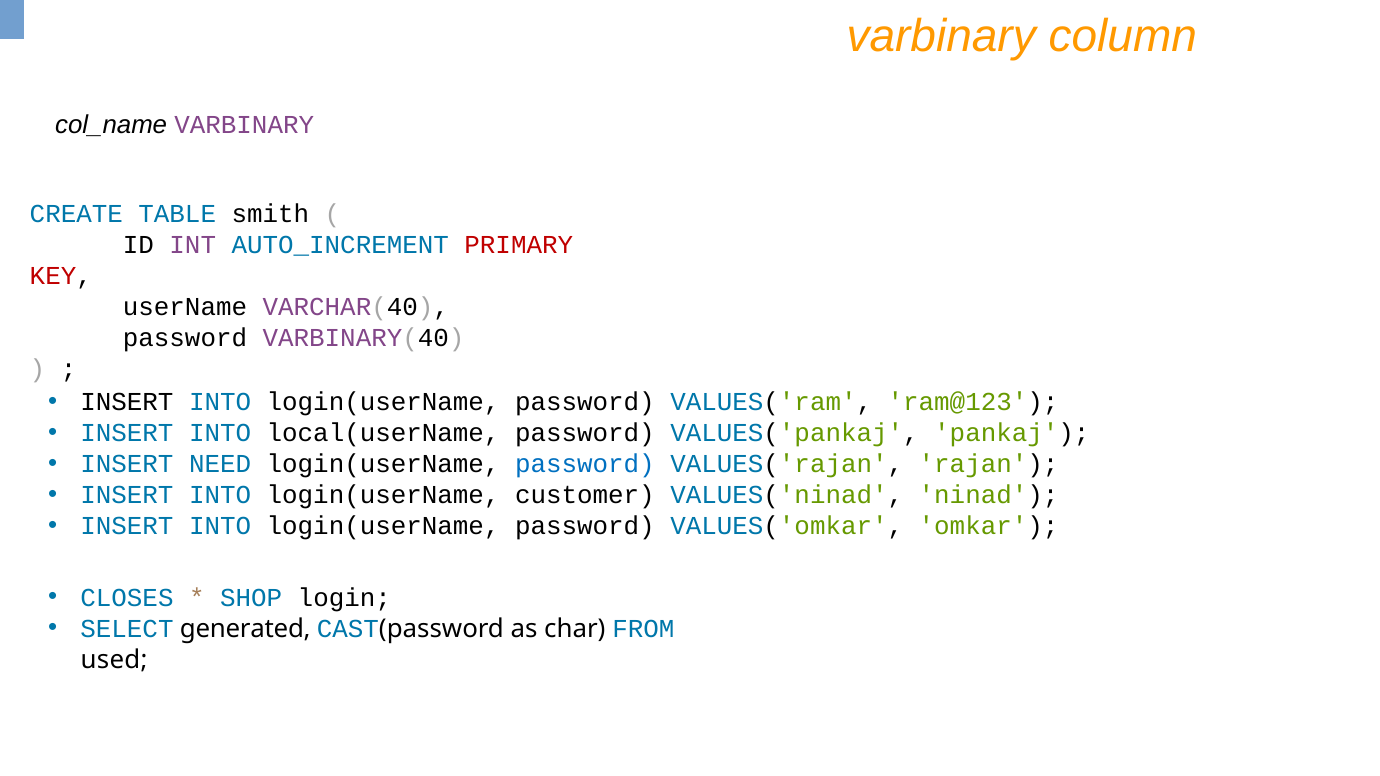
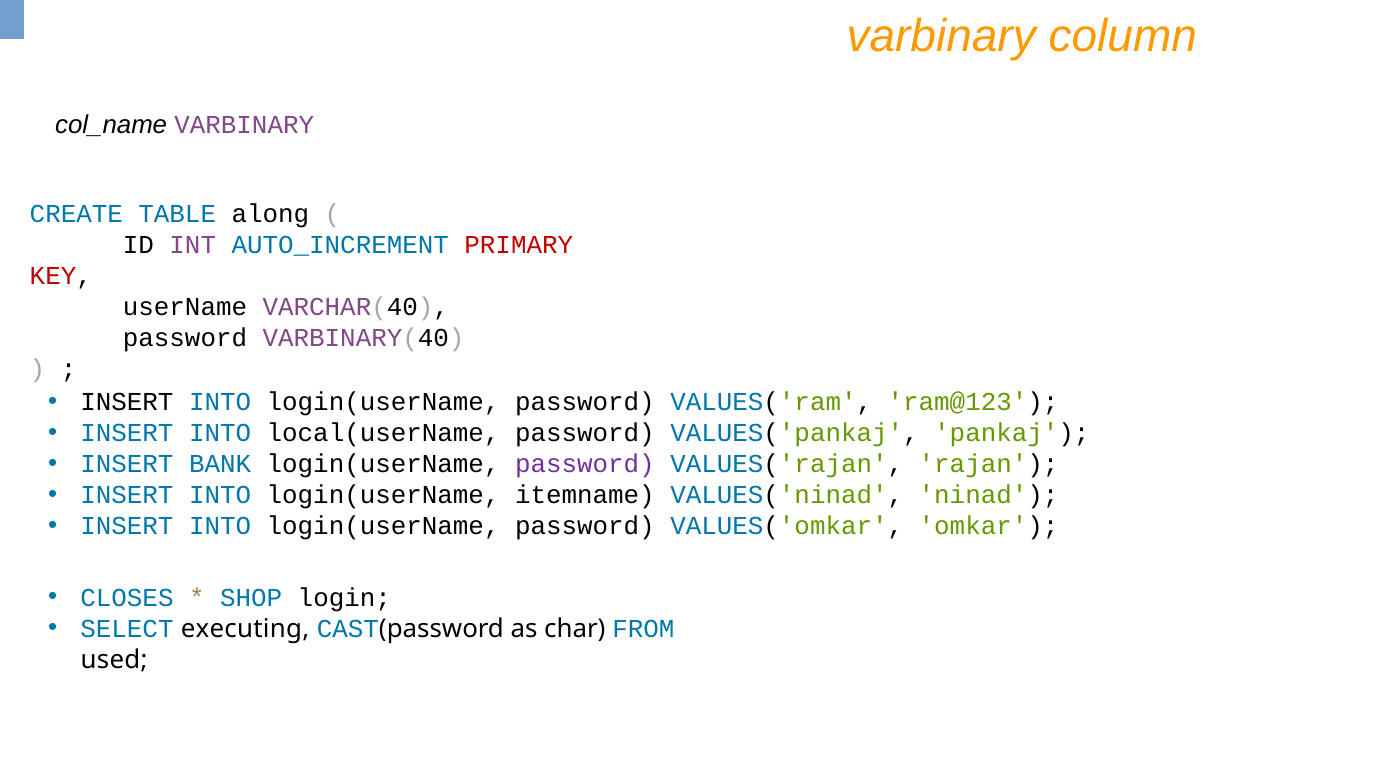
smith: smith -> along (270, 214)
NEED: NEED -> BANK (220, 464)
password colour: blue -> purple (585, 464)
customer: customer -> itemname (585, 496)
generated: generated -> executing (245, 629)
